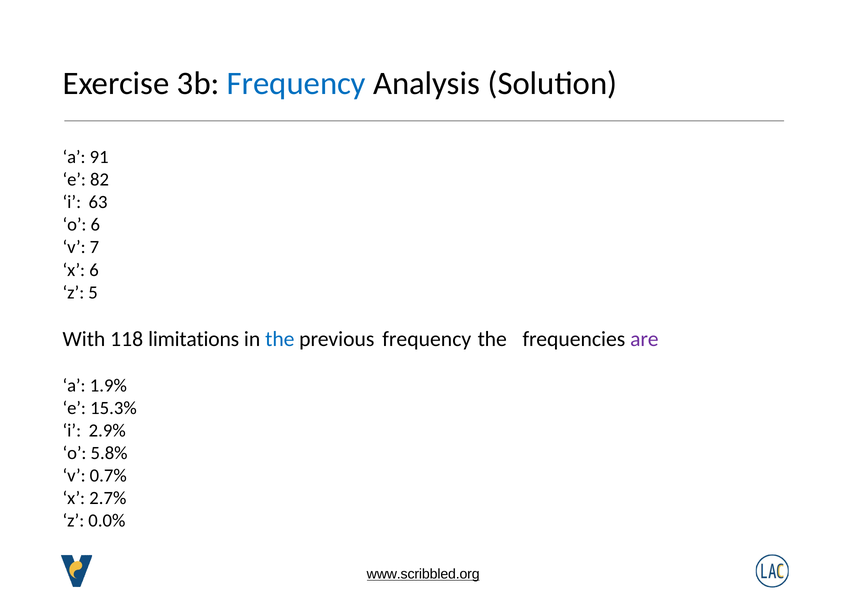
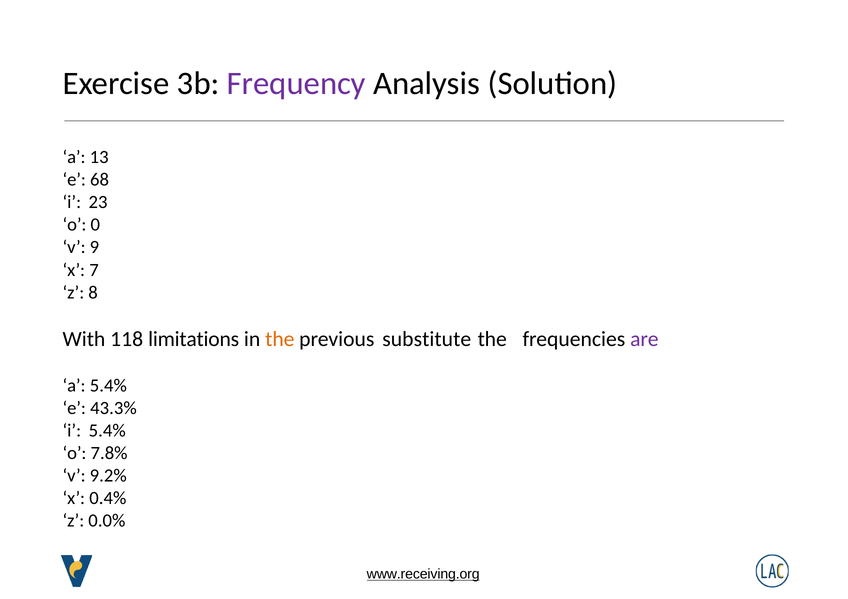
Frequency colour: blue -> purple (296, 83)
91: 91 -> 13 (99, 157)
82: 82 -> 68 (99, 180)
63: 63 -> 23 (98, 202)
o 6: 6 -> 0 (95, 225)
7: 7 -> 9 (94, 247)
x 6: 6 -> 7 (94, 270)
5: 5 -> 8 (93, 293)
the colour: blue -> orange (280, 339)
previous frequency: frequency -> substitute (427, 339)
a 1.9%: 1.9% -> 5.4% (108, 386)
15.3%: 15.3% -> 43.3% (113, 408)
i 2.9%: 2.9% -> 5.4% (107, 431)
5.8%: 5.8% -> 7.8% (109, 453)
0.7%: 0.7% -> 9.2% (108, 476)
2.7%: 2.7% -> 0.4% (108, 498)
www.scribbled.org: www.scribbled.org -> www.receiving.org (423, 574)
